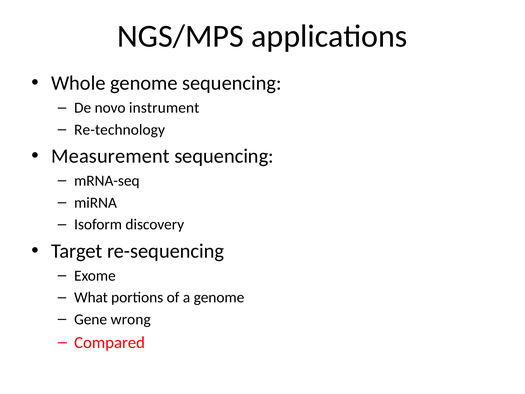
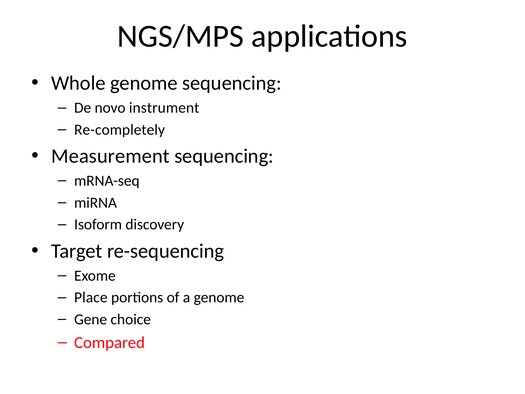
Re-technology: Re-technology -> Re-completely (120, 130)
What: What -> Place (91, 297)
wrong: wrong -> choice (131, 319)
